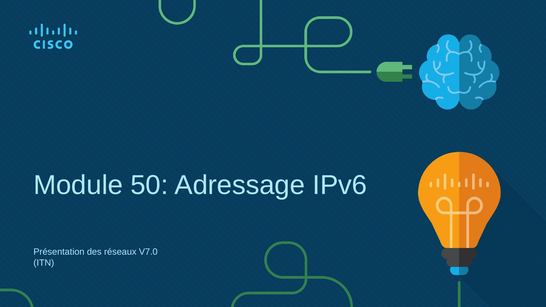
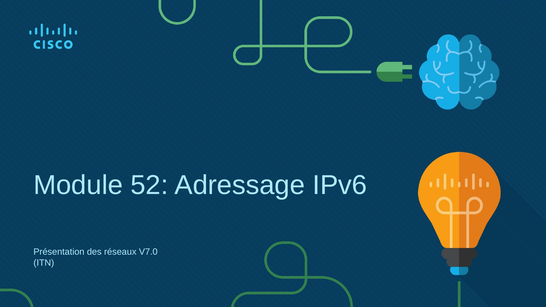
50: 50 -> 52 (149, 185)
